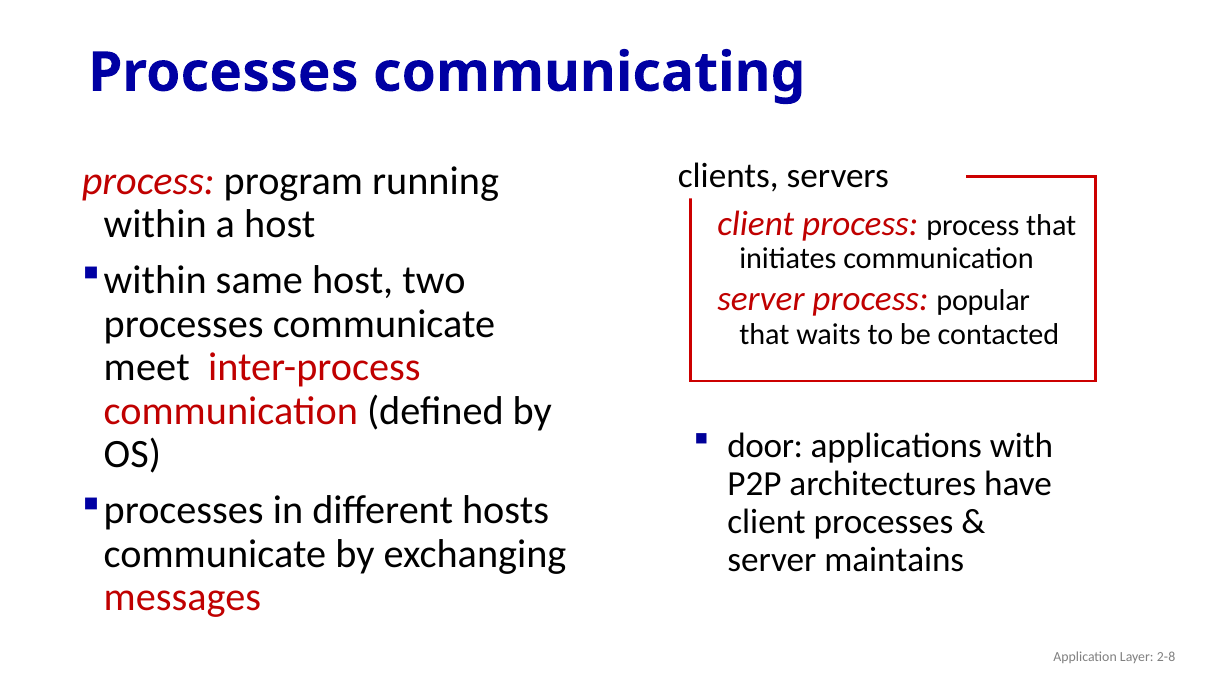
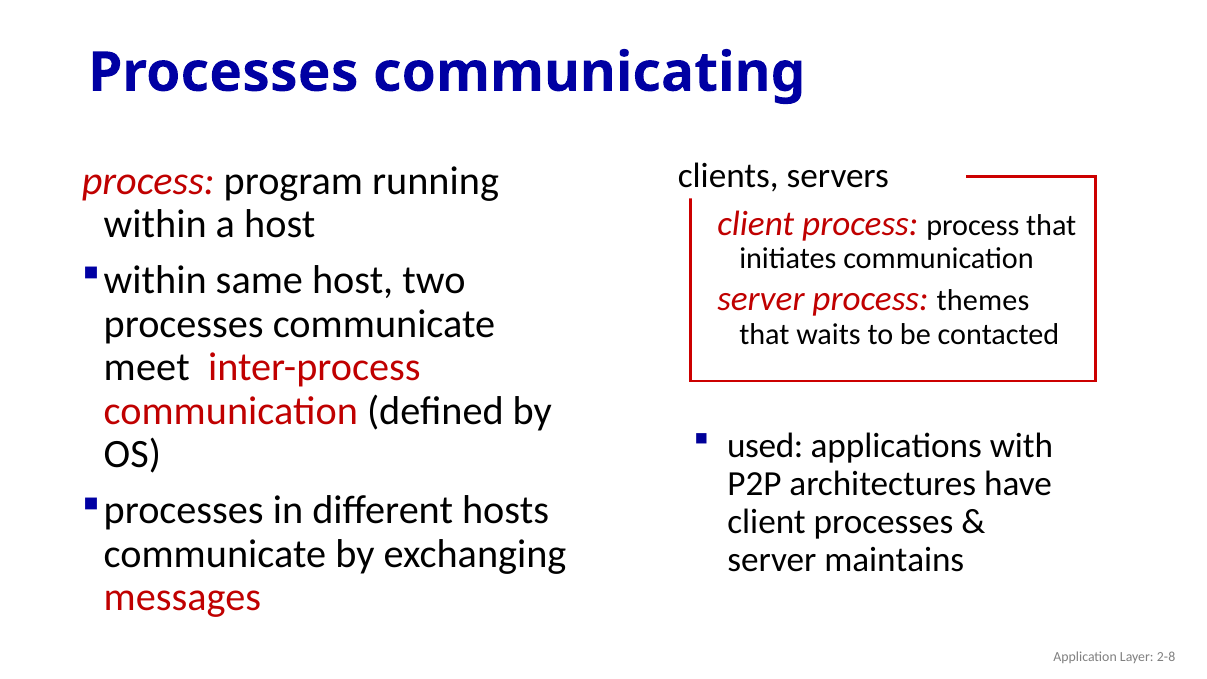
popular: popular -> themes (983, 301)
door: door -> used (765, 445)
